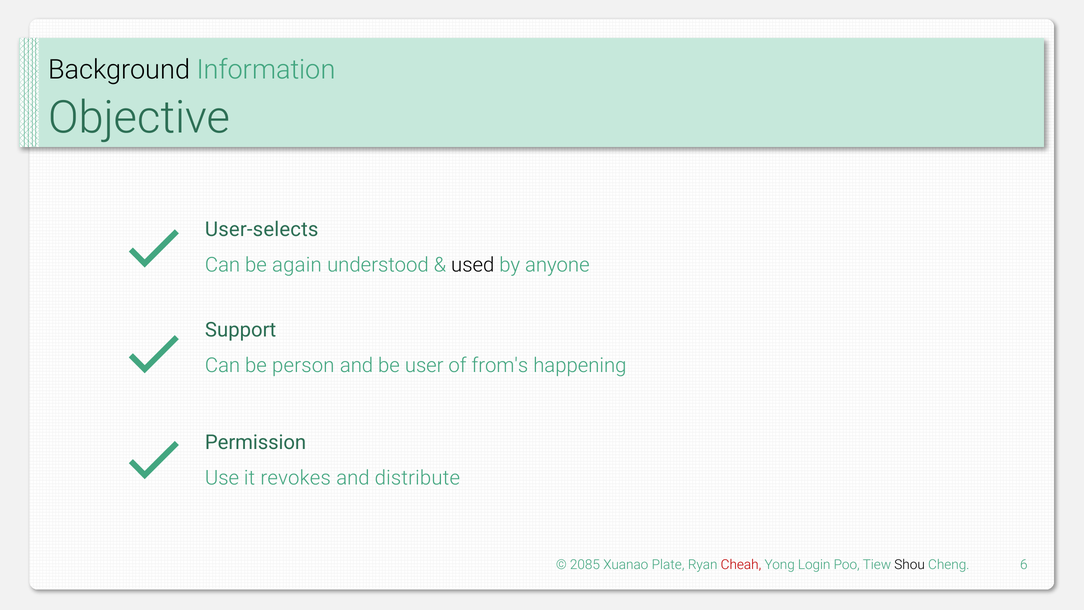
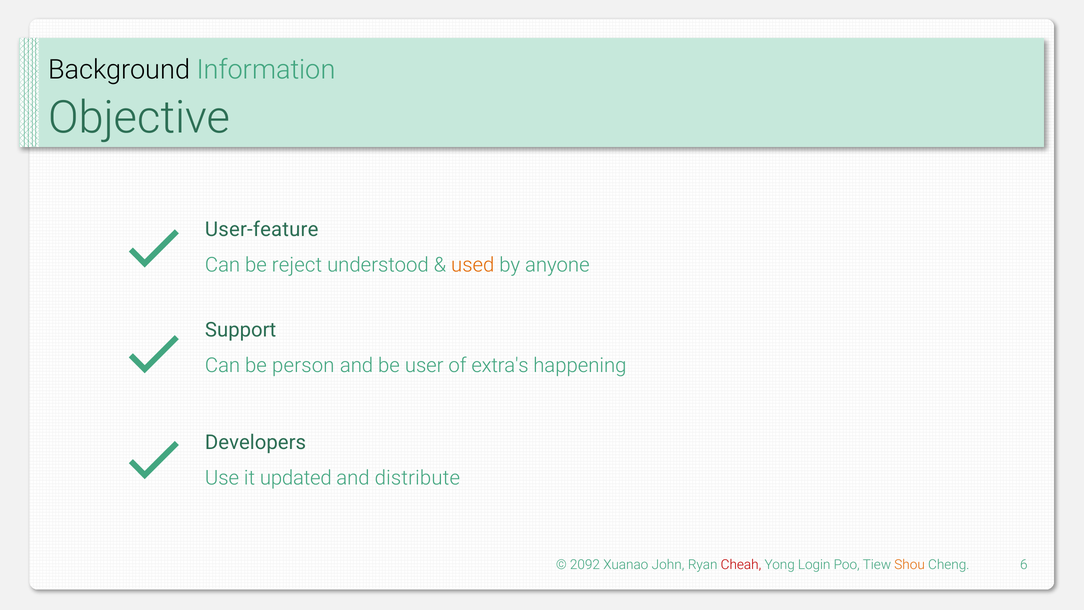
User-selects: User-selects -> User-feature (262, 229)
again: again -> reject (297, 265)
used colour: black -> orange (473, 265)
from's: from's -> extra's (500, 366)
Permission: Permission -> Developers (256, 442)
revokes: revokes -> updated (296, 478)
2085: 2085 -> 2092 (585, 565)
Plate: Plate -> John (668, 565)
Shou colour: black -> orange (910, 565)
